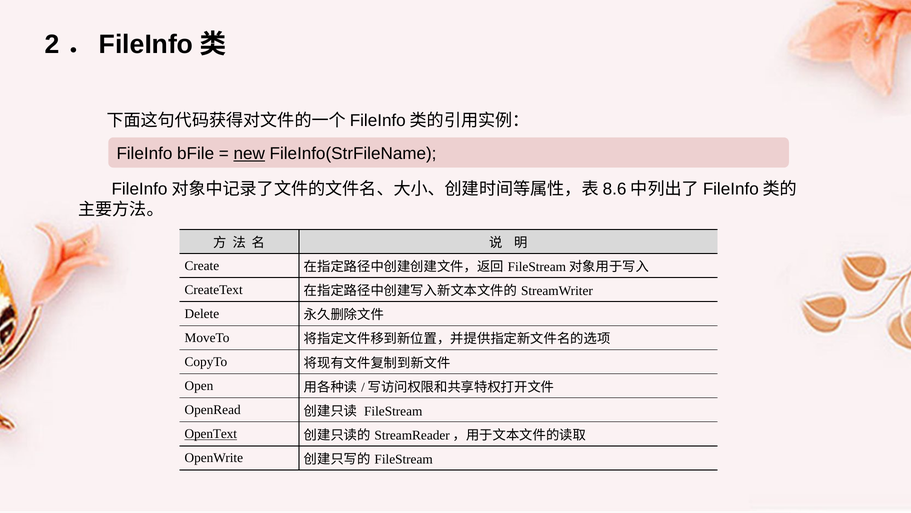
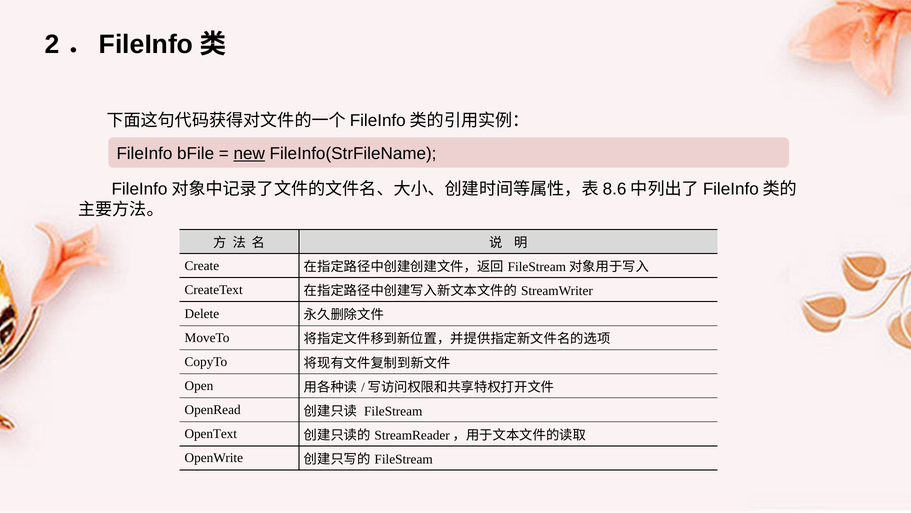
OpenText underline: present -> none (211, 433)
